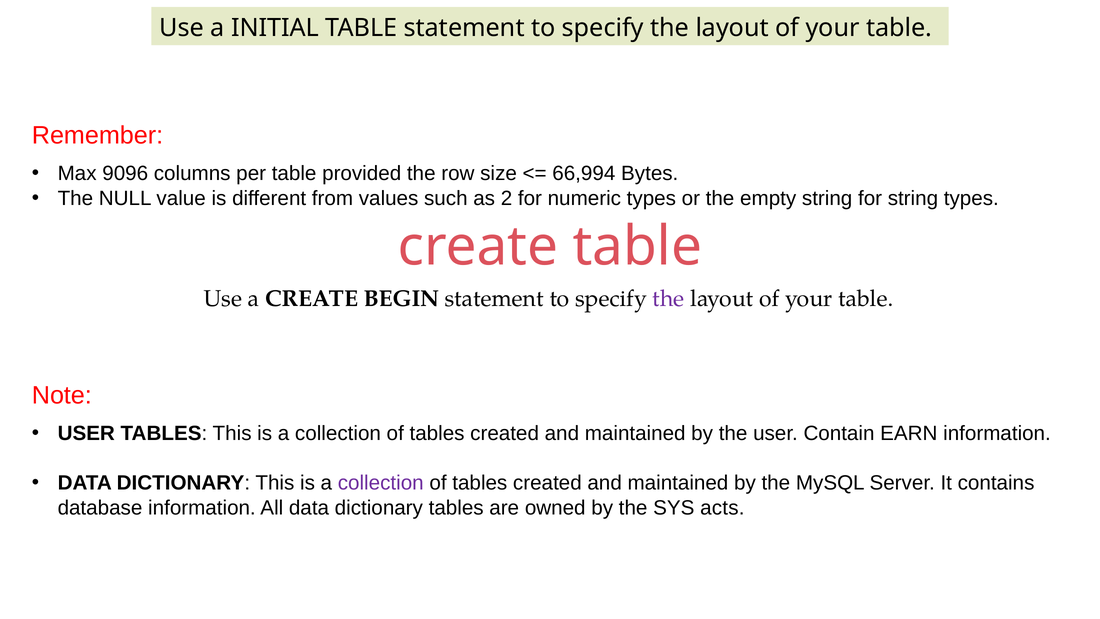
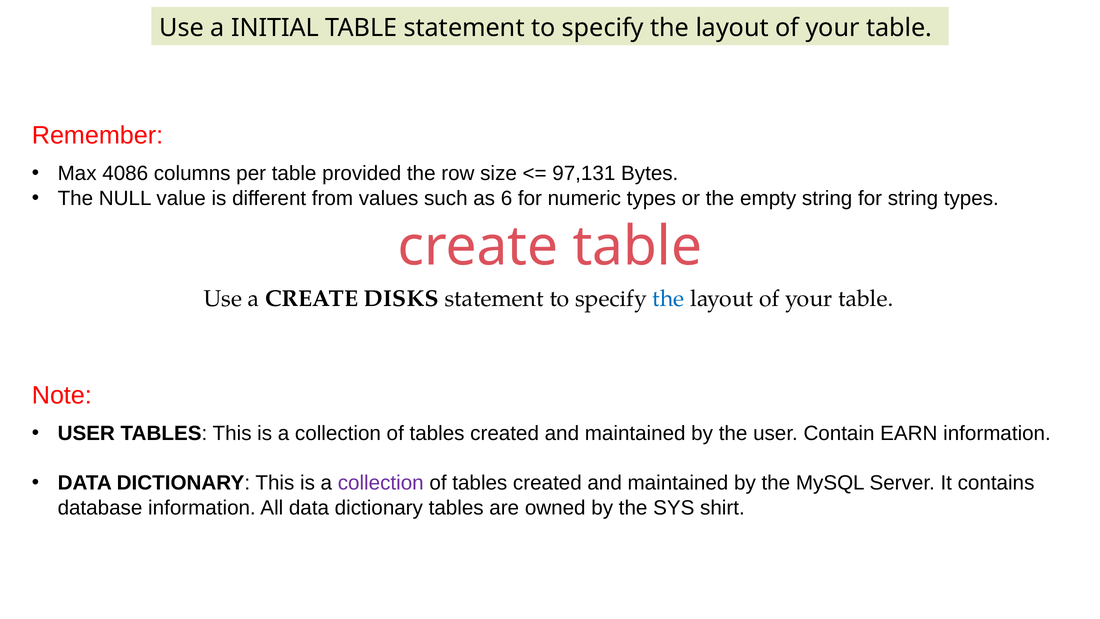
9096: 9096 -> 4086 (125, 174)
66,994: 66,994 -> 97,131 (584, 174)
2: 2 -> 6 (507, 198)
BEGIN: BEGIN -> DISKS (401, 299)
the colour: purple -> blue (668, 299)
acts: acts -> shirt (722, 508)
